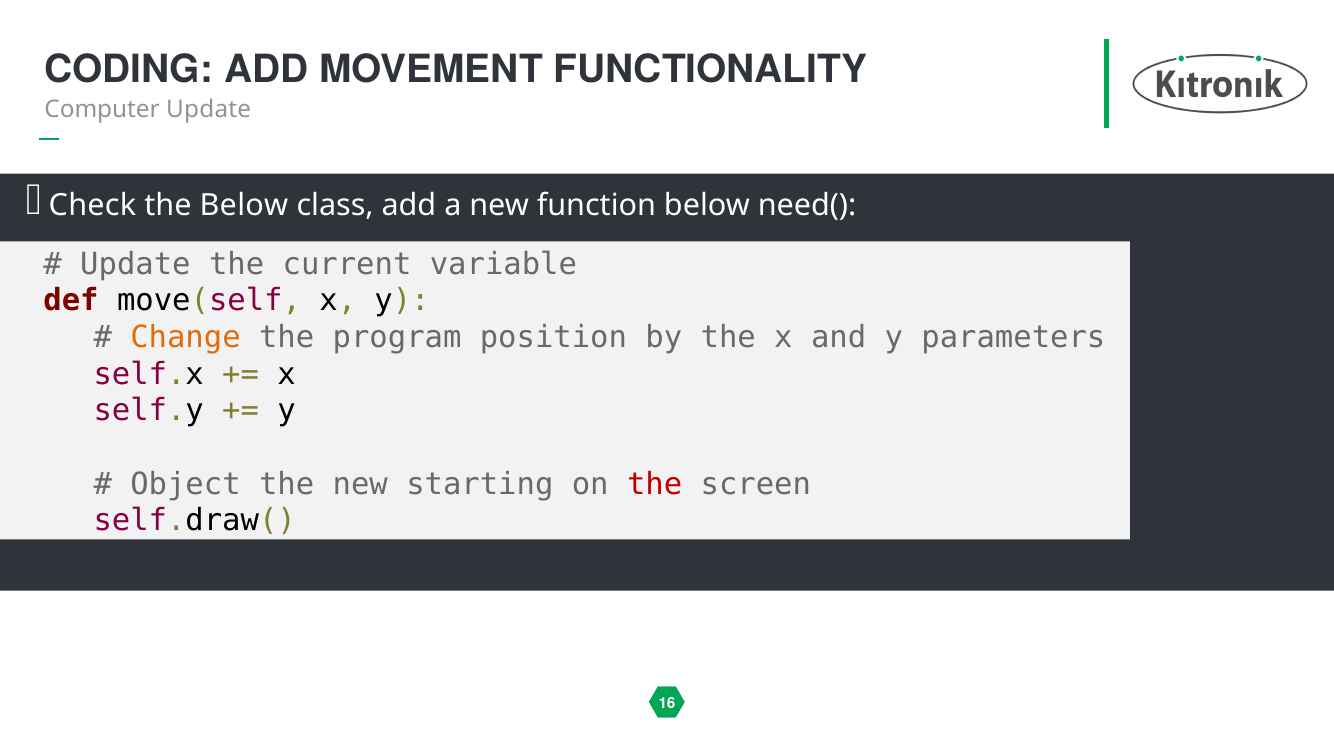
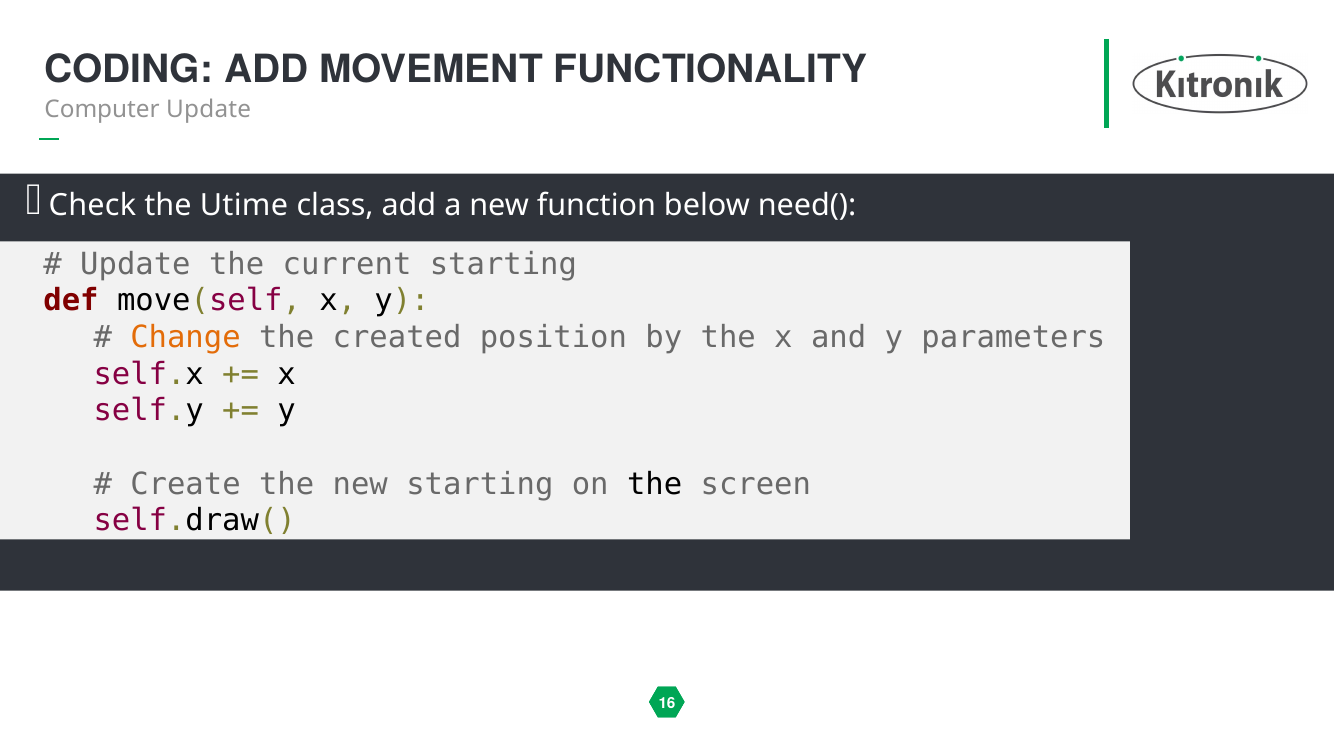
the Below: Below -> Utime (244, 206)
current variable: variable -> starting (503, 264)
program: program -> created (397, 338)
Object: Object -> Create (185, 484)
the colour: red -> black (655, 484)
